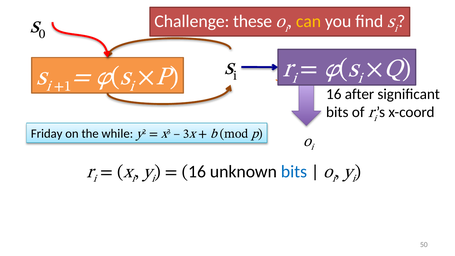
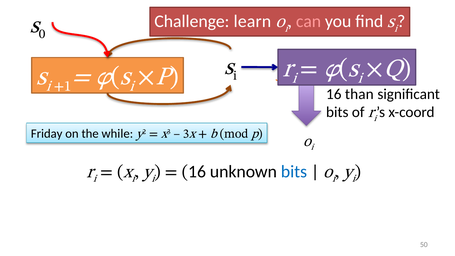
these: these -> learn (252, 21)
can colour: yellow -> pink (308, 21)
after: after -> than (359, 94)
